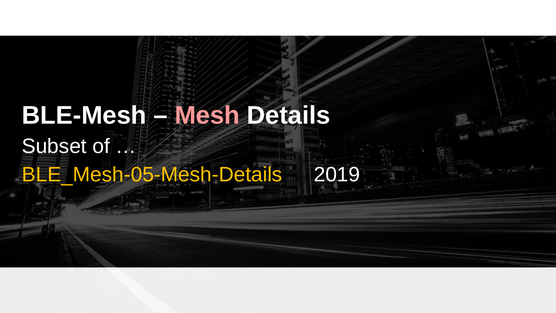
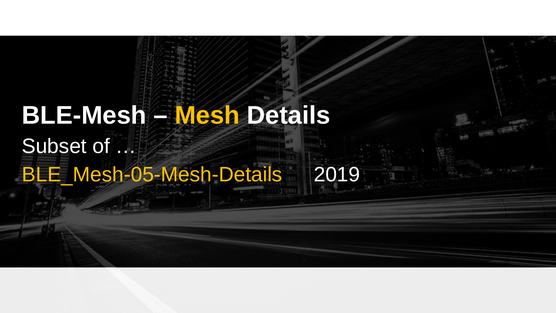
Mesh colour: pink -> yellow (207, 115)
